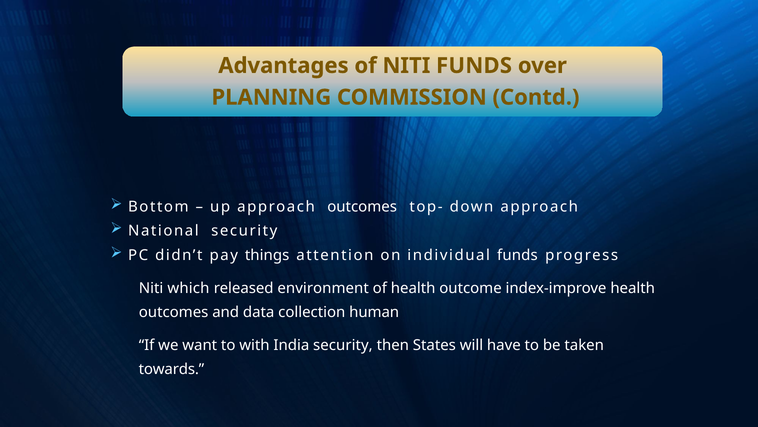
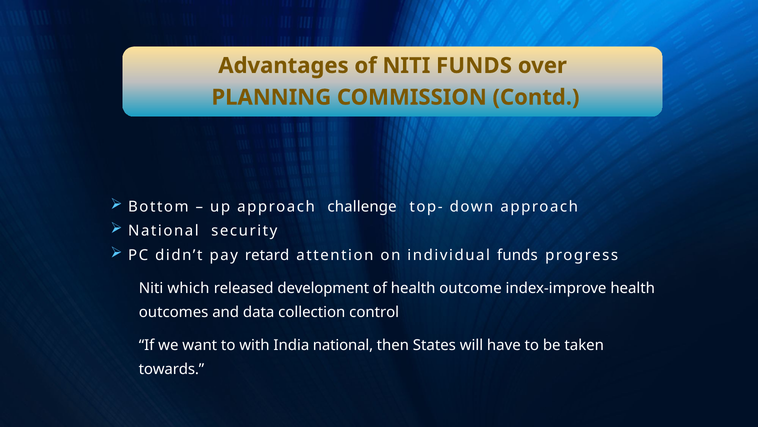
approach outcomes: outcomes -> challenge (362, 206)
things: things -> retard (267, 255)
environment: environment -> development (323, 288)
human: human -> control (374, 312)
India security: security -> national (343, 345)
